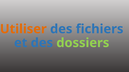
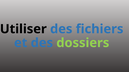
Utiliser colour: orange -> black (23, 29)
